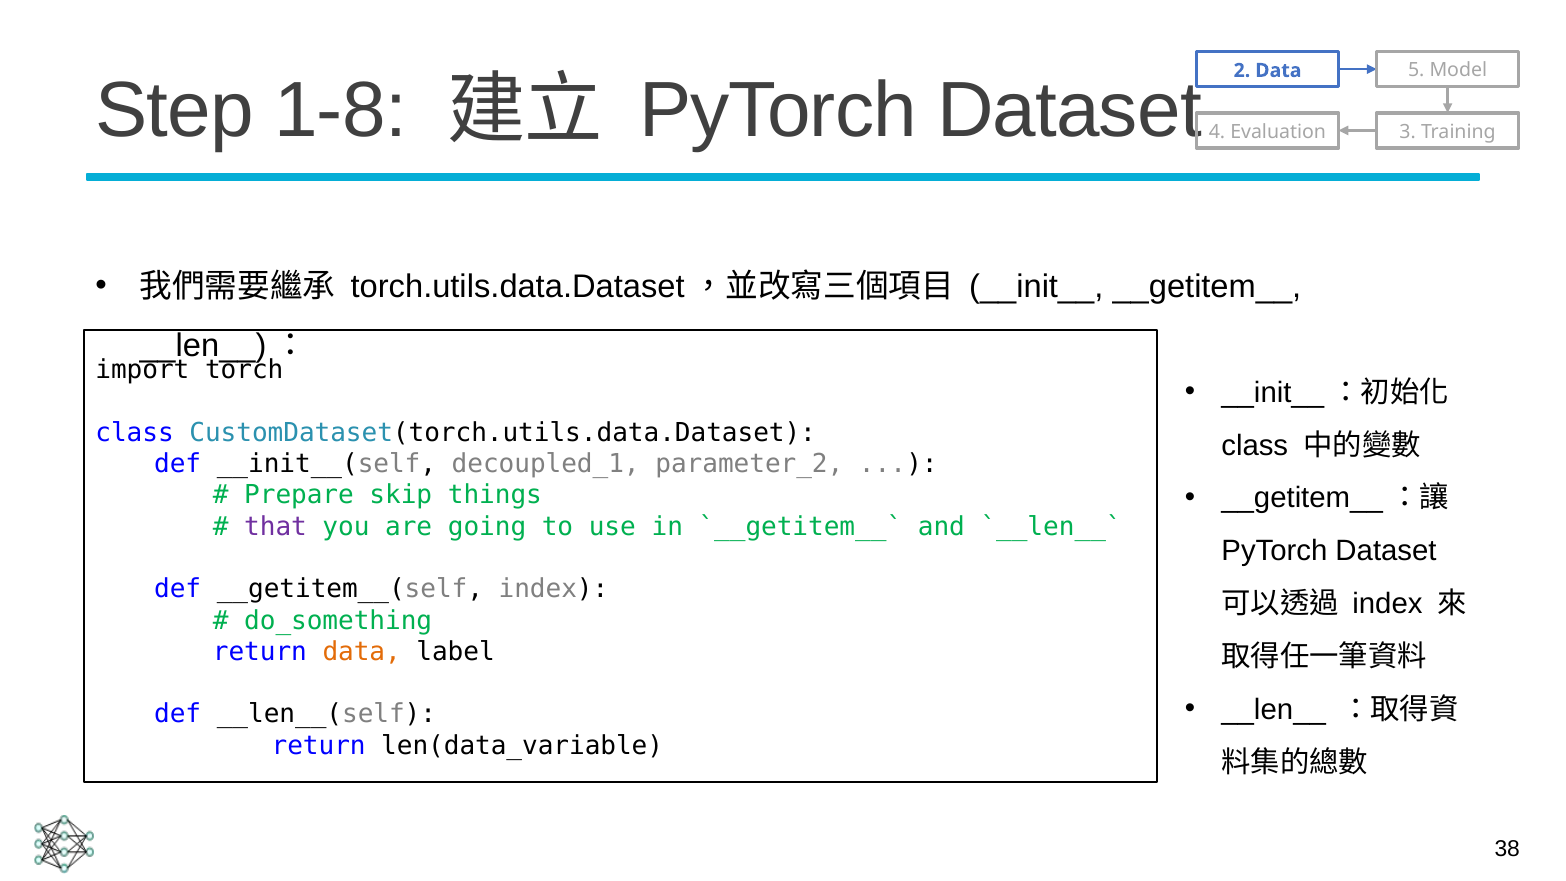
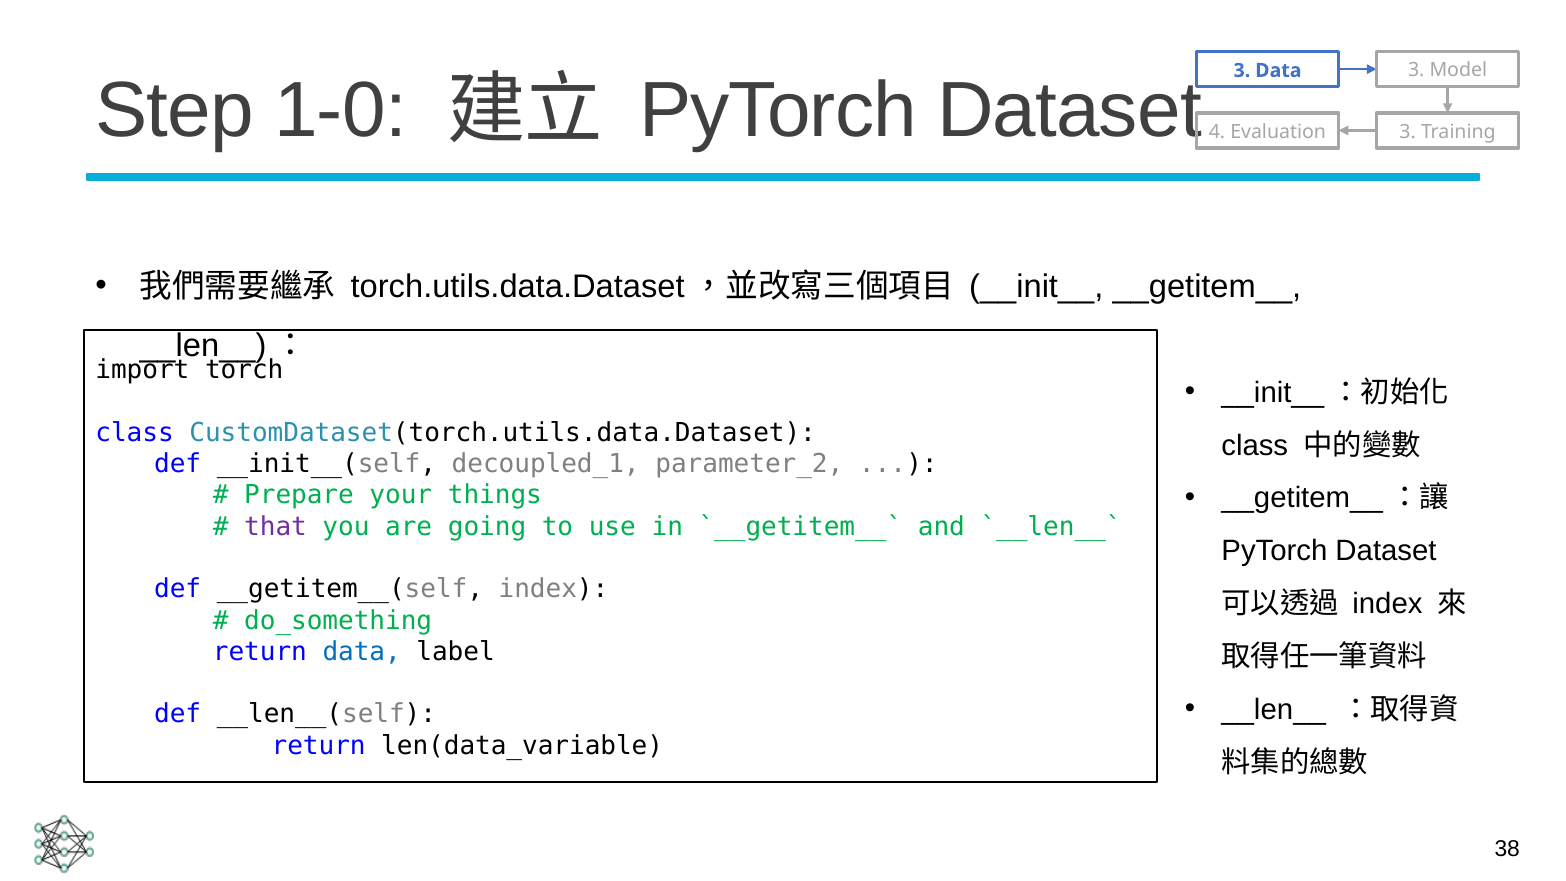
1-8: 1-8 -> 1-0 (341, 110)
Dataset 2: 2 -> 3 (1242, 70)
Data 5: 5 -> 3 (1416, 70)
skip: skip -> your (401, 495)
data colour: orange -> blue (362, 652)
